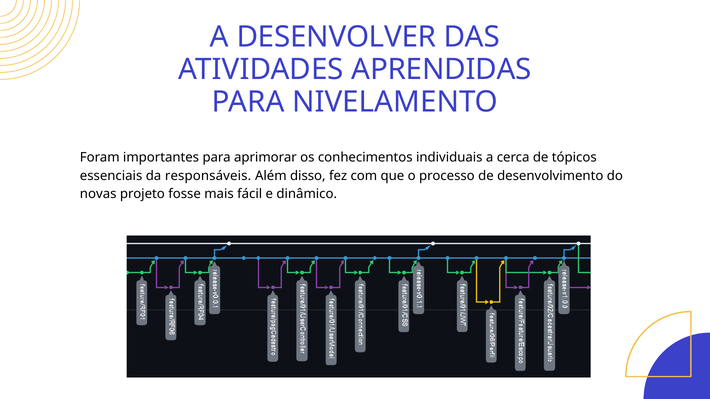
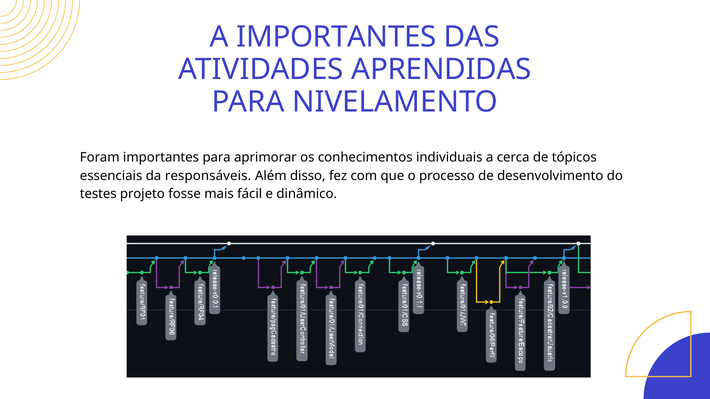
A DESENVOLVER: DESENVOLVER -> IMPORTANTES (336, 37)
novas: novas -> testes (98, 194)
